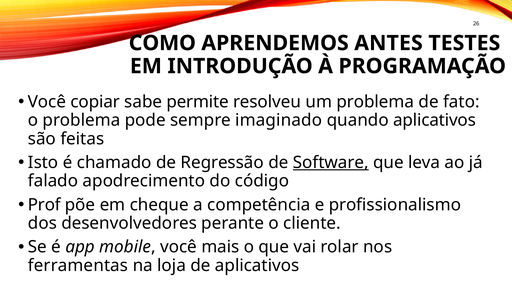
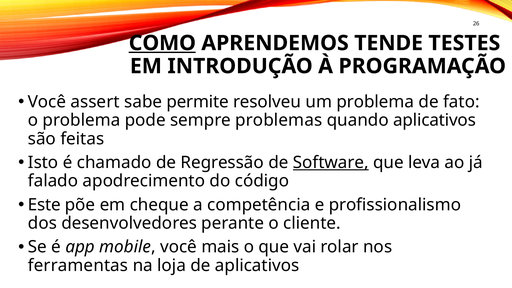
COMO underline: none -> present (162, 43)
ANTES: ANTES -> TENDE (389, 43)
copiar: copiar -> assert (95, 102)
imaginado: imaginado -> problemas (279, 120)
Prof: Prof -> Este (44, 205)
